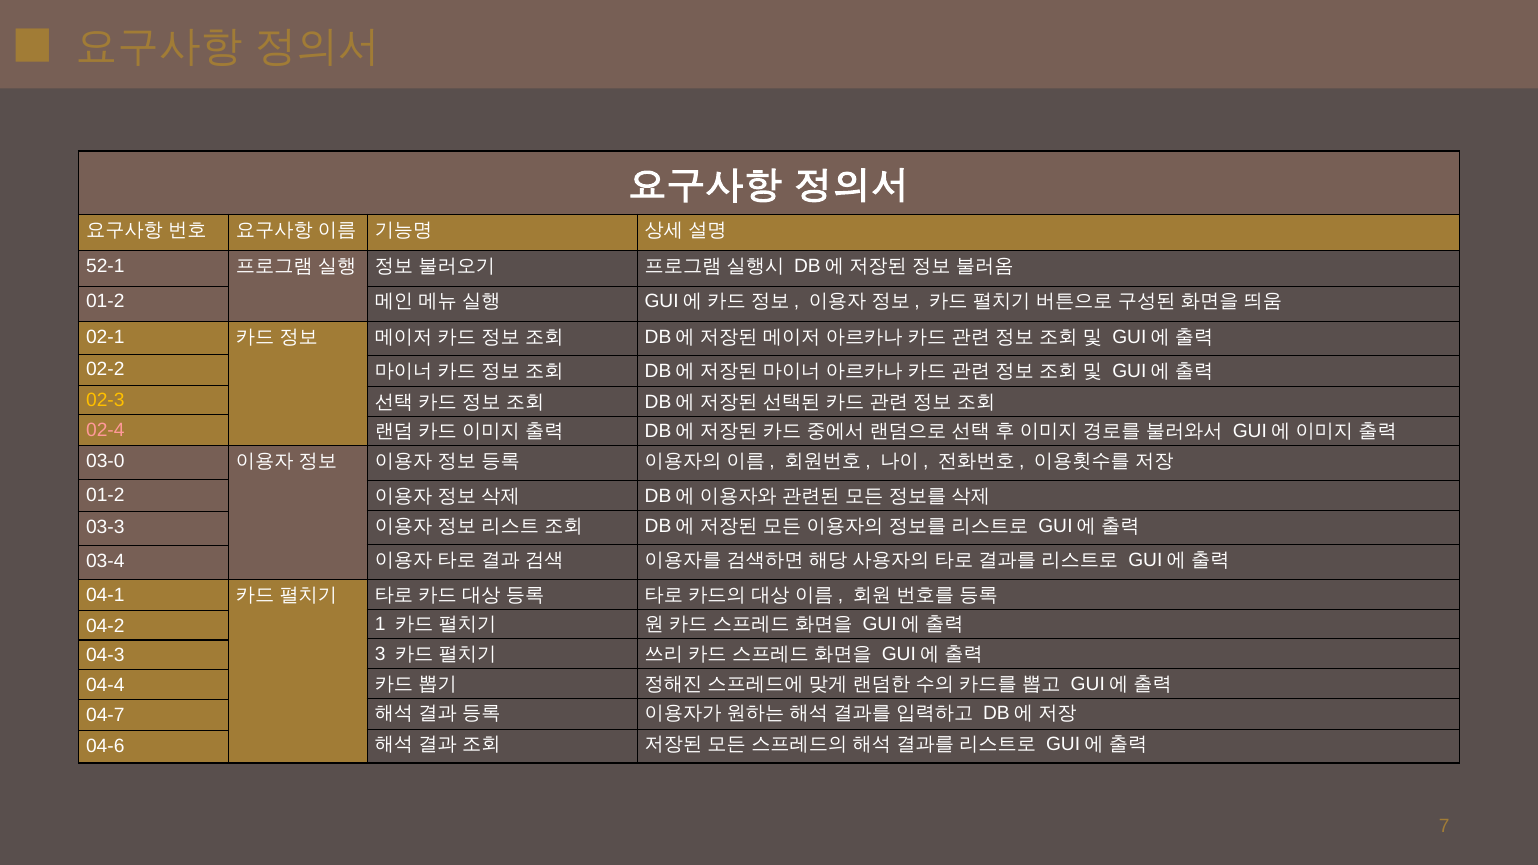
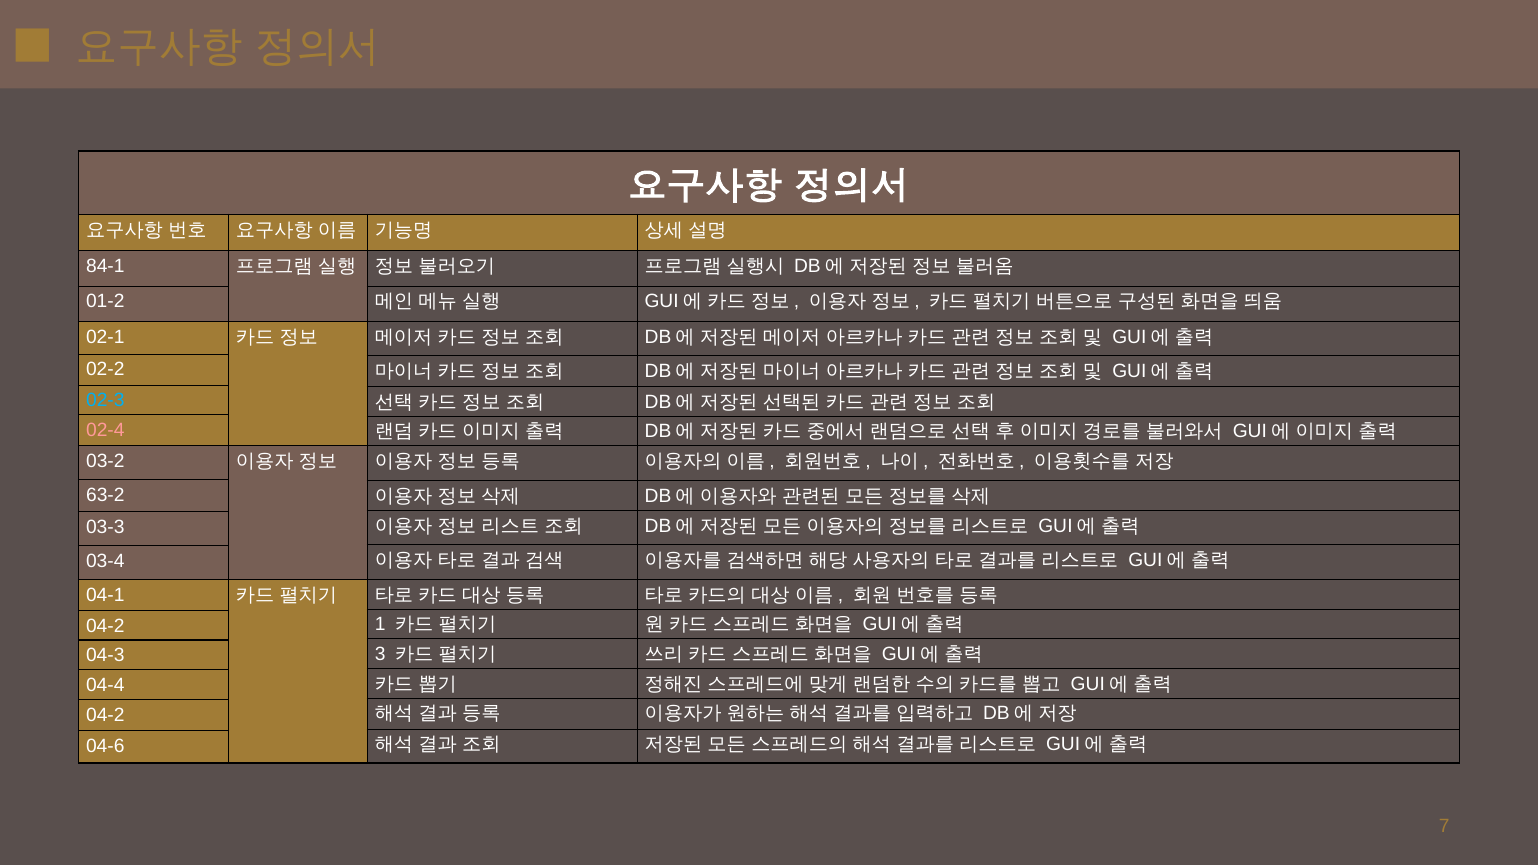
52-1: 52-1 -> 84-1 (105, 266)
02-3 colour: yellow -> light blue (105, 400)
03-0: 03-0 -> 03-2 (105, 461)
01-2: 01-2 -> 63-2 (105, 495)
04-7: 04-7 -> 04-2 (105, 715)
